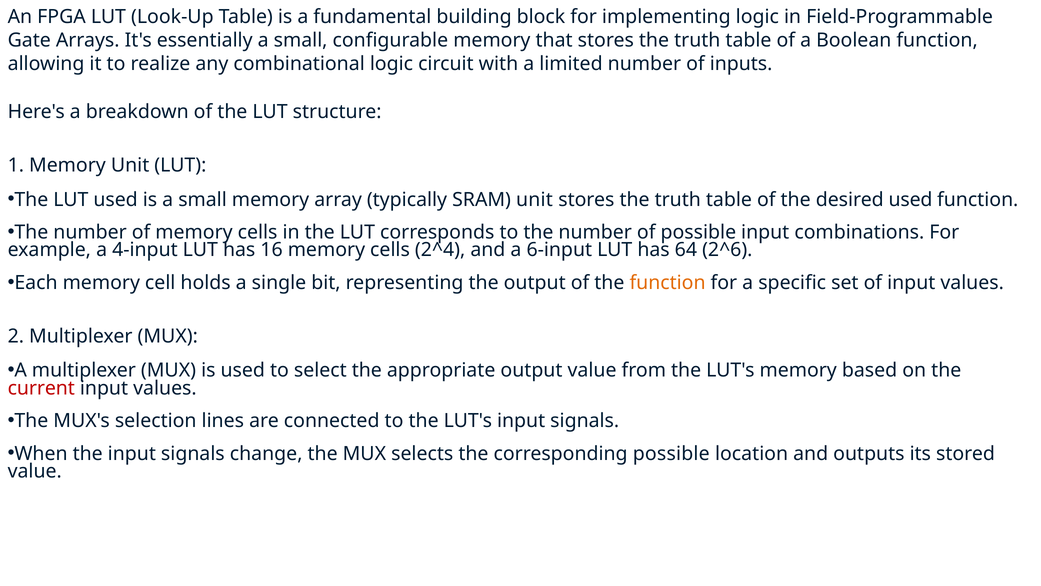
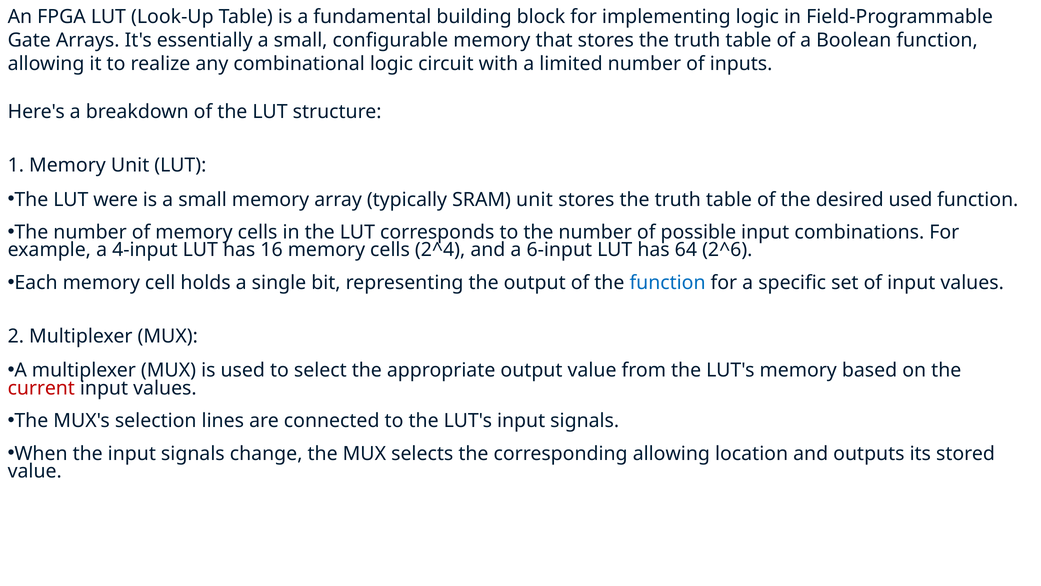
LUT used: used -> were (116, 199)
function colour: orange -> blue (668, 282)
corresponding possible: possible -> allowing (671, 453)
